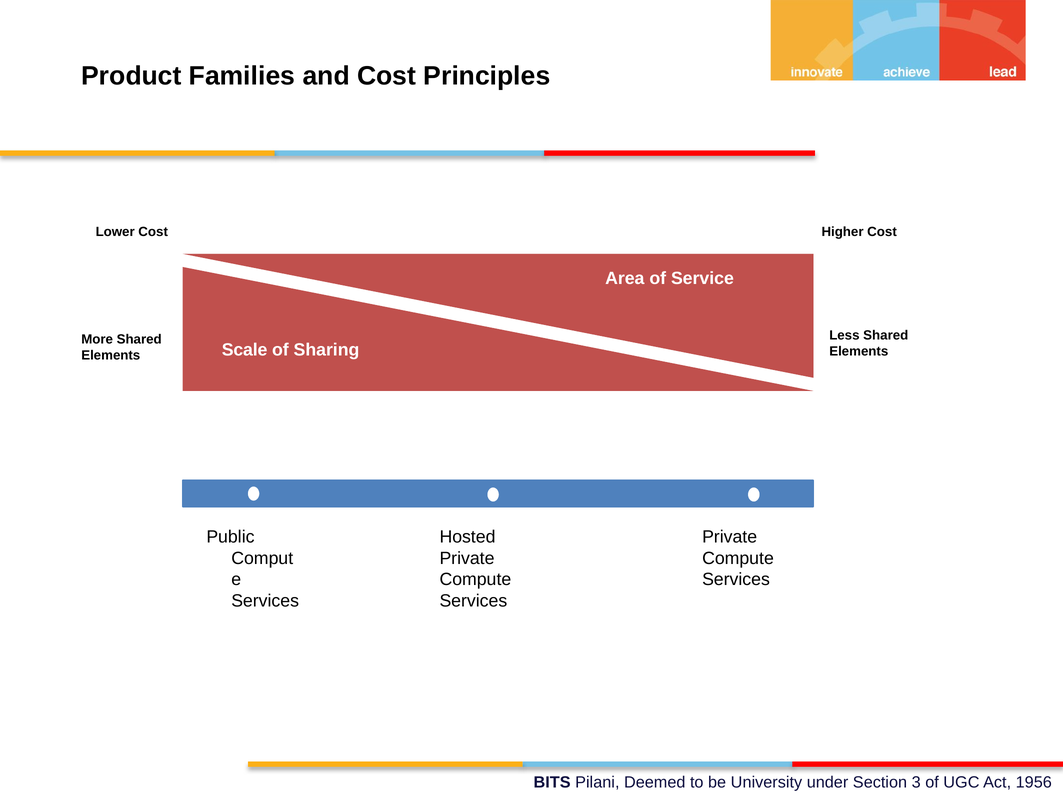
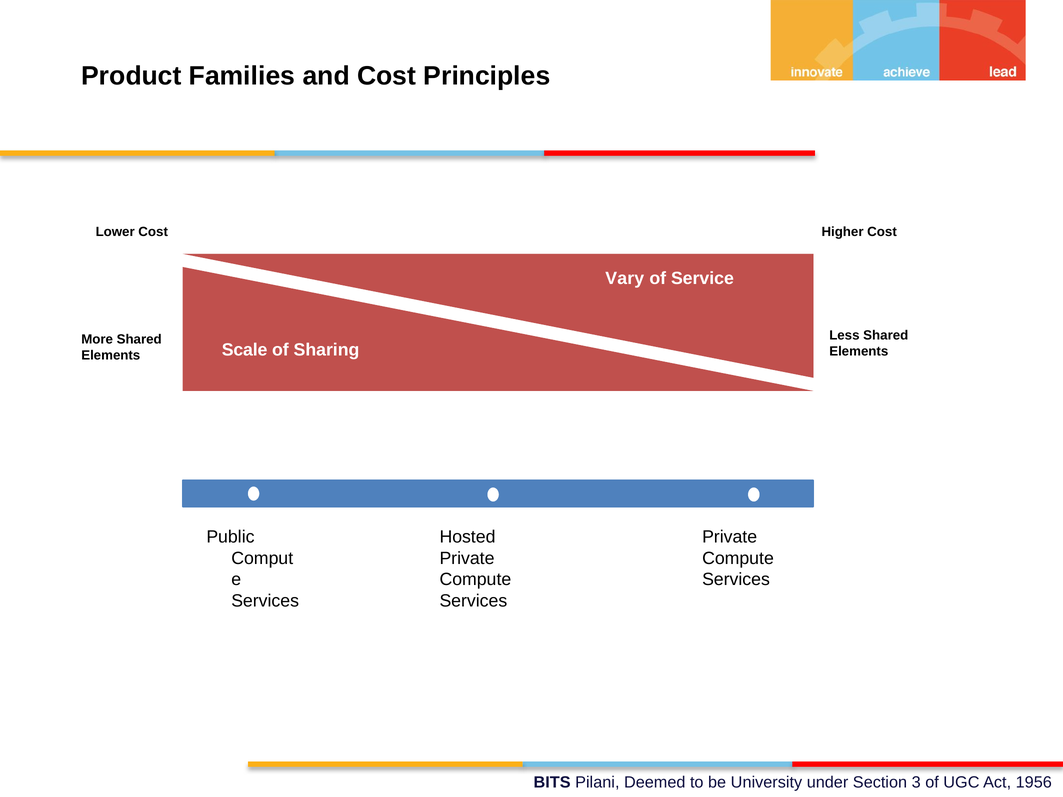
Area: Area -> Vary (625, 278)
